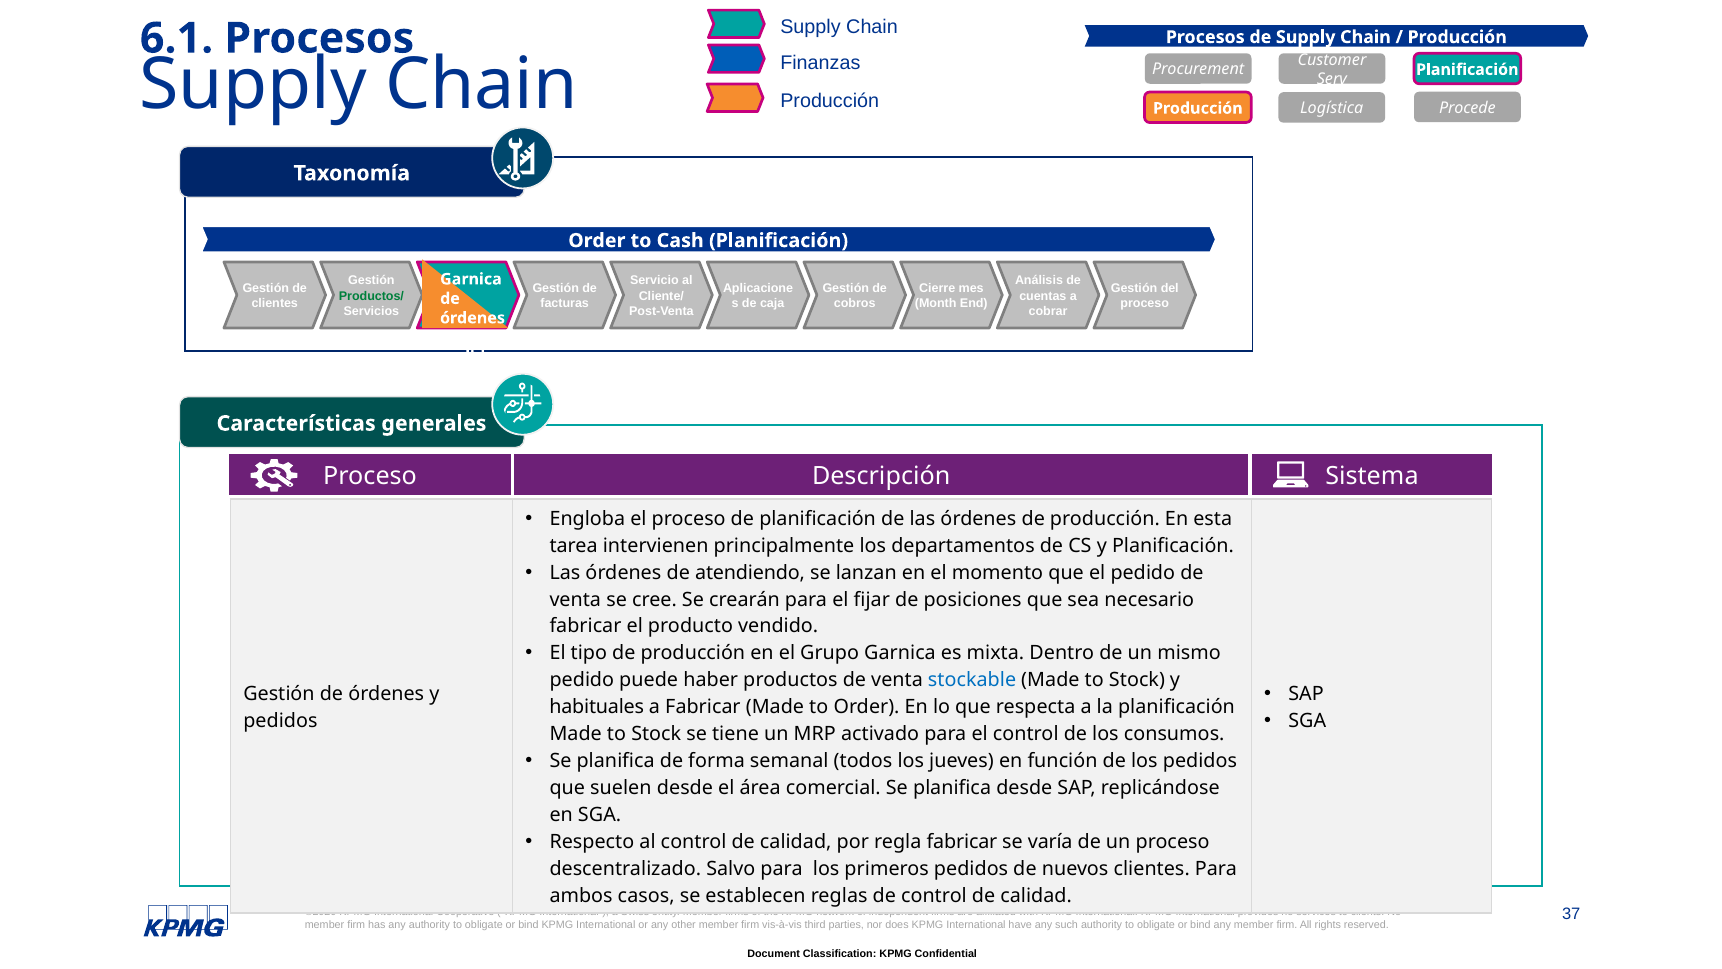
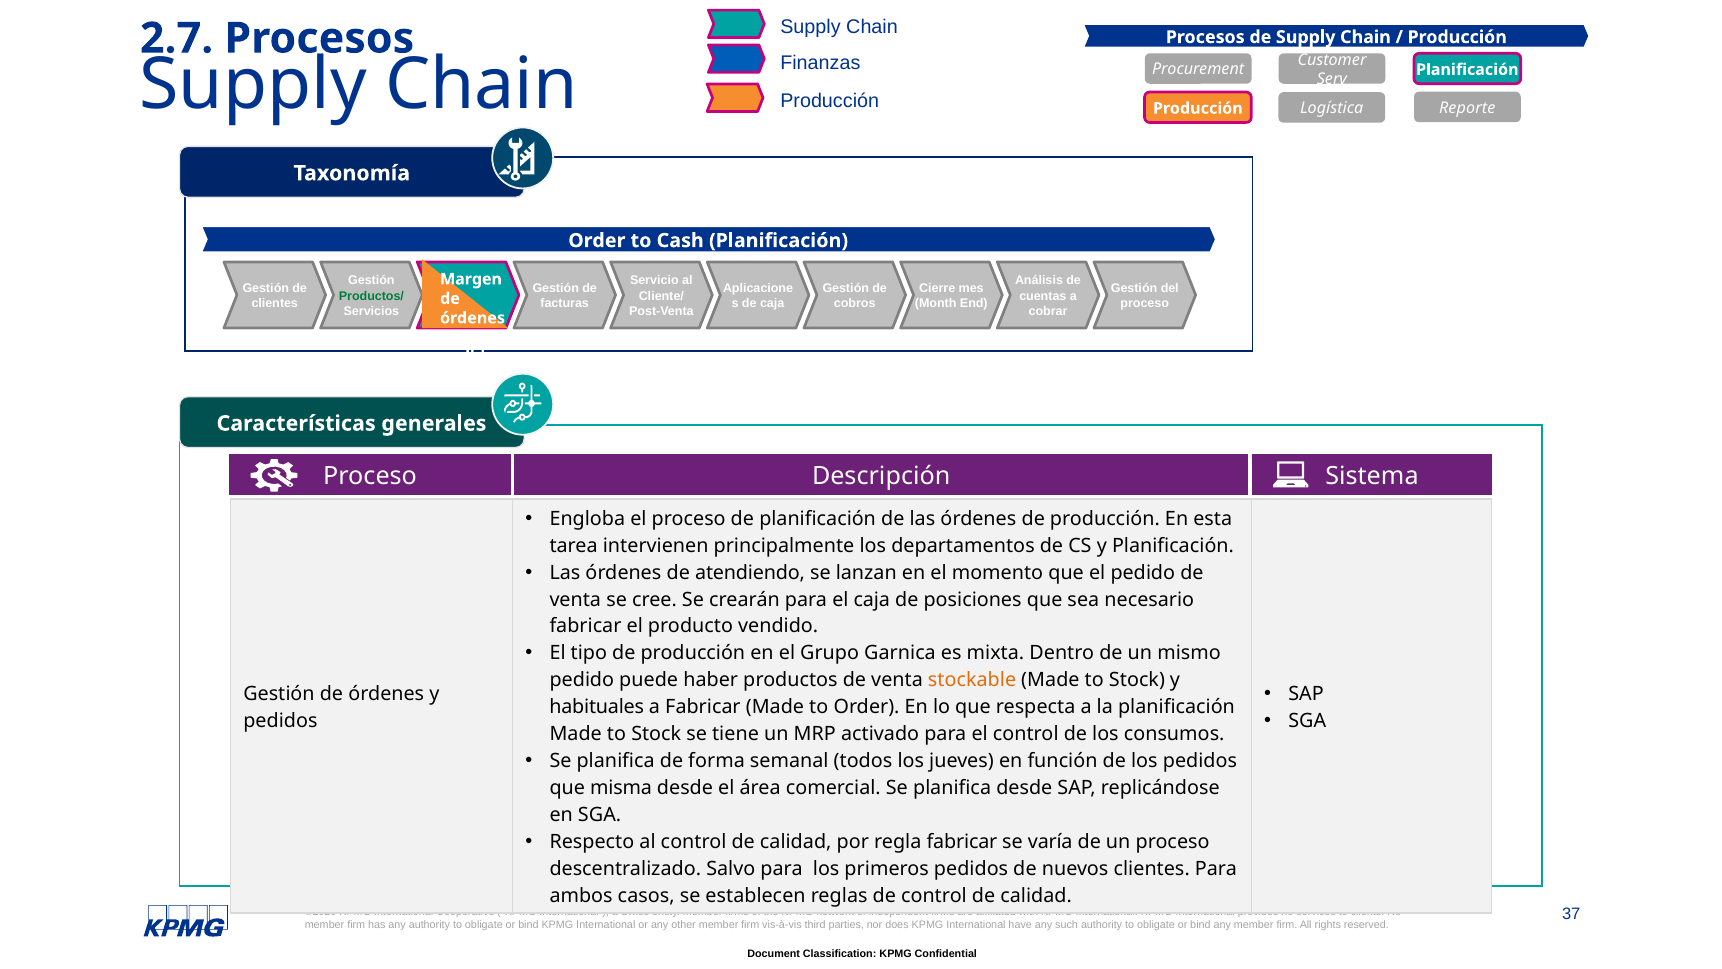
6.1: 6.1 -> 2.7 (177, 38)
Procede: Procede -> Reporte (1467, 108)
Garnica: Garnica -> Margen (471, 279)
el fijar: fijar -> caja (872, 599)
stockable colour: blue -> orange (972, 680)
suelen: suelen -> misma (621, 788)
